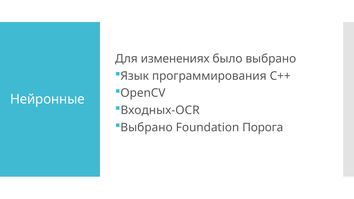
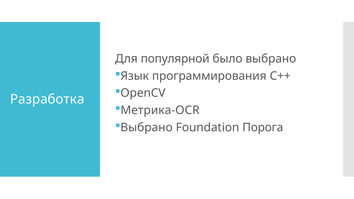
изменениях: изменениях -> популярной (175, 59)
Нейронные: Нейронные -> Разработка (47, 99)
Входных-OCR: Входных-OCR -> Метрика-OCR (160, 110)
